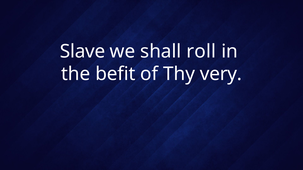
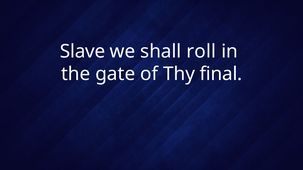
befit: befit -> gate (115, 74)
very: very -> final (221, 74)
